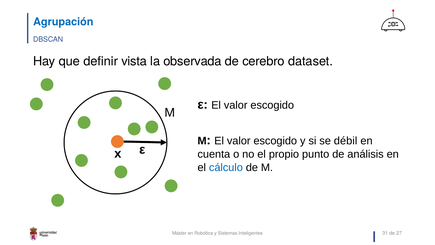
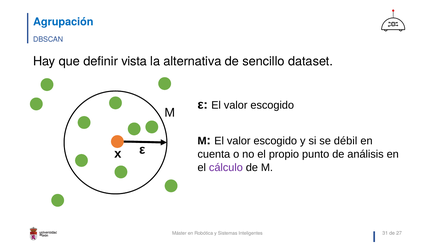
observada: observada -> alternativa (192, 61)
cerebro: cerebro -> sencillo (263, 61)
cálculo colour: blue -> purple (226, 167)
